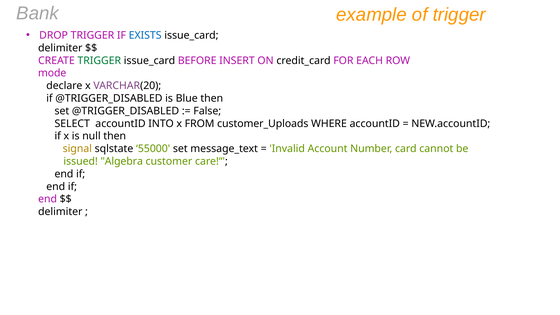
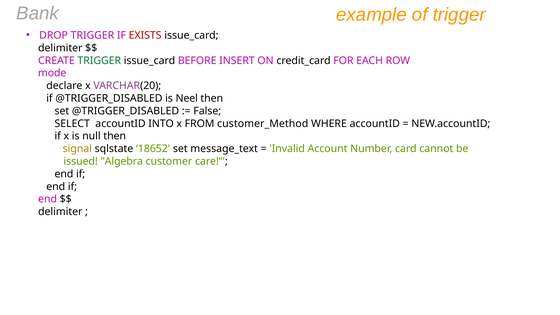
EXISTS colour: blue -> red (145, 35)
Blue: Blue -> Neel (187, 98)
customer_Uploads: customer_Uploads -> customer_Method (263, 124)
55000: 55000 -> 18652 (153, 149)
